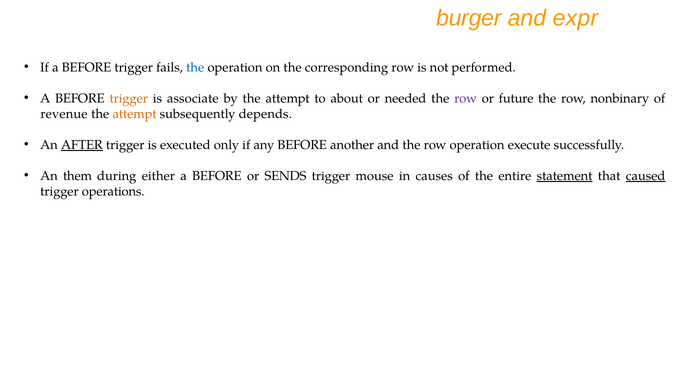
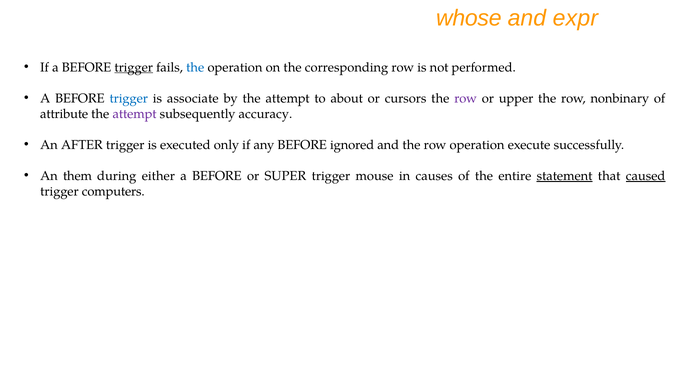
burger: burger -> whose (469, 18)
trigger underline: none -> present (134, 67)
trigger colour: orange -> blue (129, 98)
needed: needed -> cursors (406, 98)
future: future -> upper (516, 98)
revenue: revenue -> attribute (64, 114)
attempt colour: orange -> purple (135, 114)
depends: depends -> accuracy (265, 114)
AFTER underline: present -> none (82, 145)
another: another -> ignored (352, 145)
SENDS: SENDS -> SUPER (285, 176)
operations: operations -> computers (113, 191)
